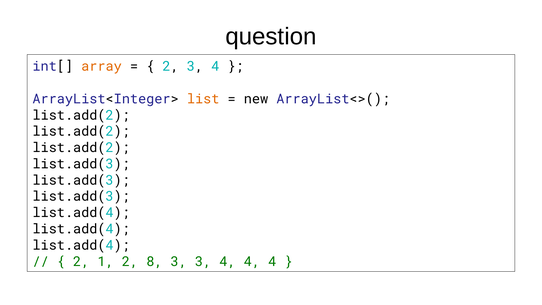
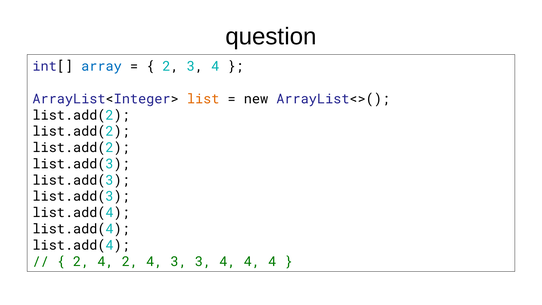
array colour: orange -> blue (102, 66)
1: 1 -> 4 (106, 261)
8: 8 -> 4 (154, 261)
